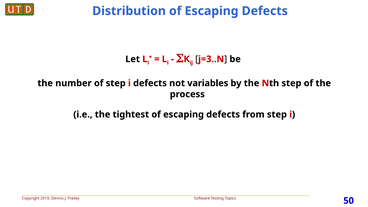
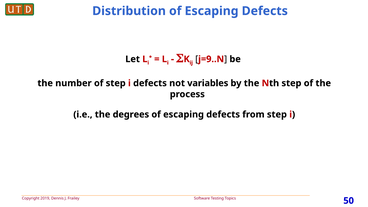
j=3..N: j=3..N -> j=9..N (211, 59)
tightest: tightest -> degrees (131, 114)
